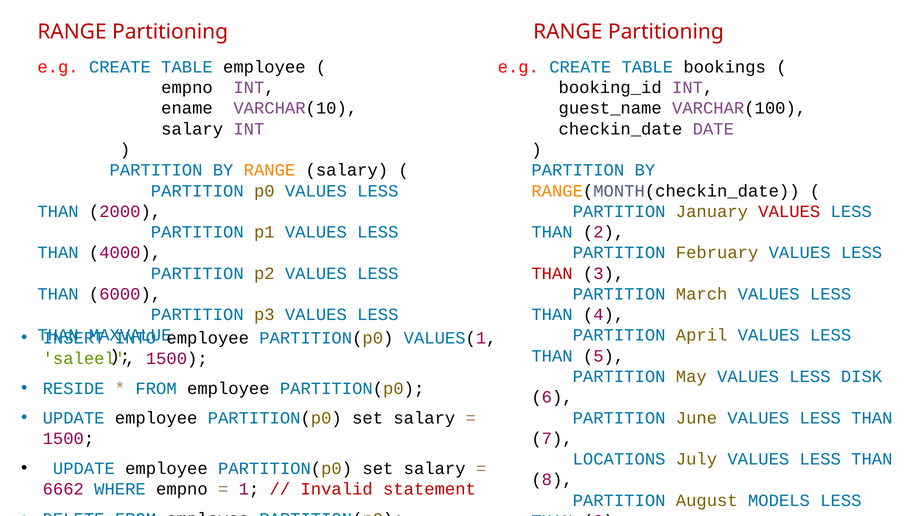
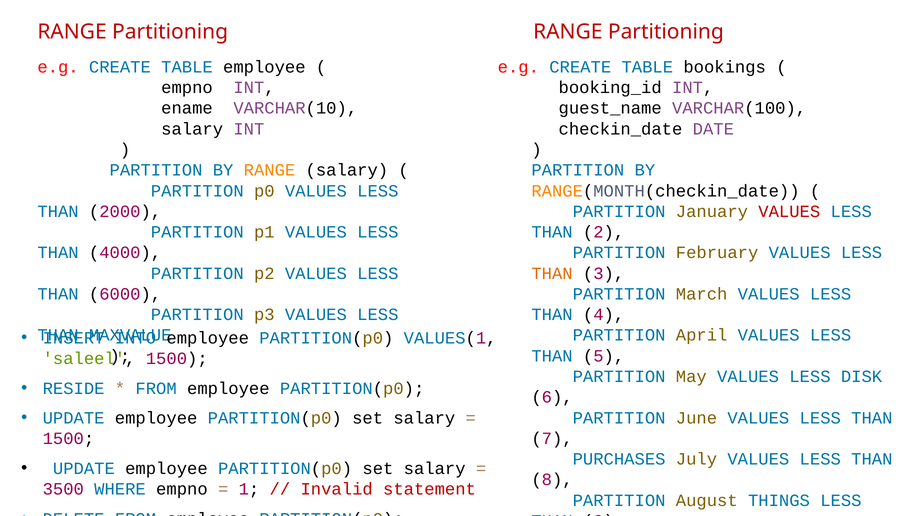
THAN colour: red -> orange (552, 273)
LOCATIONS: LOCATIONS -> PURCHASES (619, 459)
6662: 6662 -> 3500 (63, 489)
MODELS: MODELS -> THINGS (779, 500)
